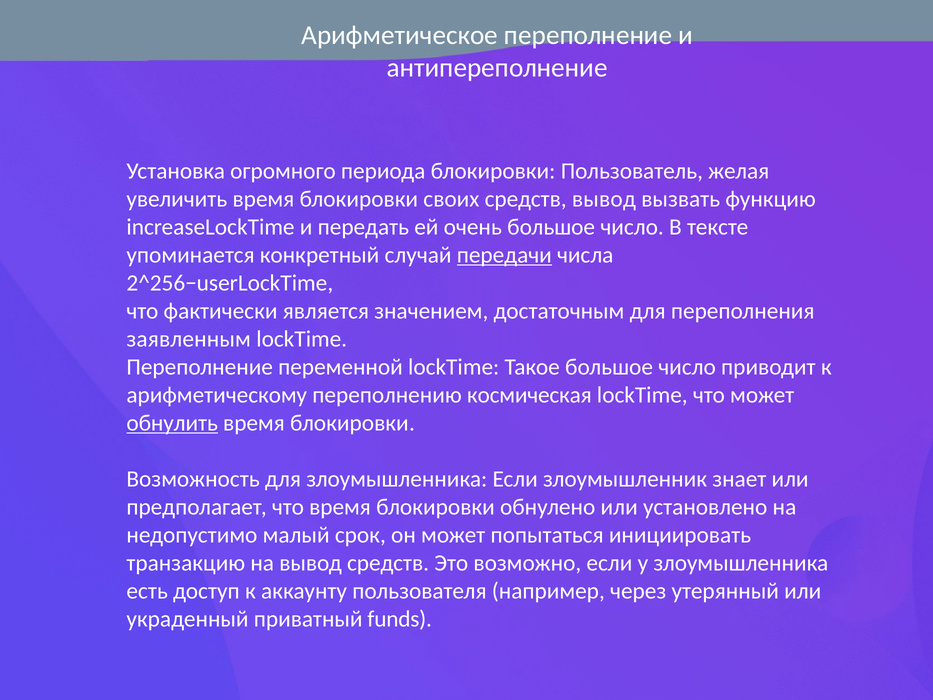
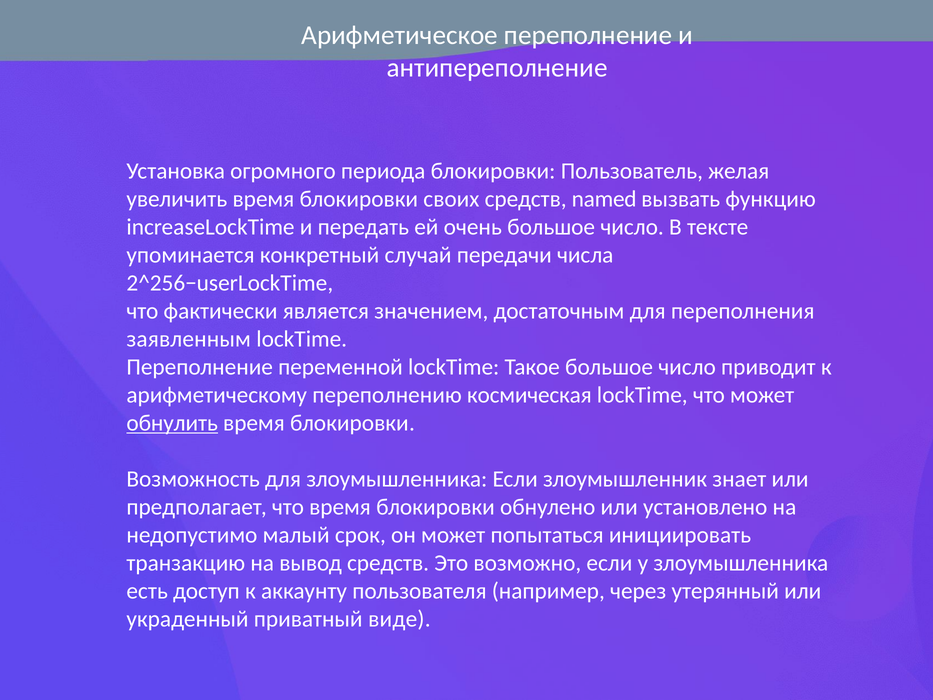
средств вывод: вывод -> named (604, 199)
передачи underline: present -> none (504, 255)
funds: funds -> виде (399, 619)
